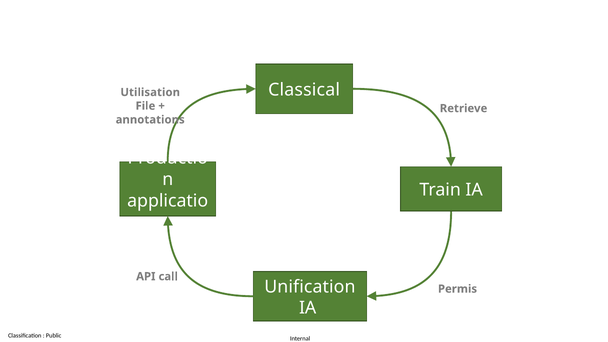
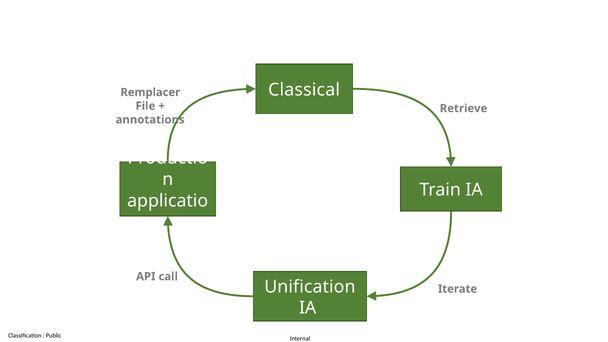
Utilisation: Utilisation -> Remplacer (150, 92)
Permis: Permis -> Iterate (458, 289)
